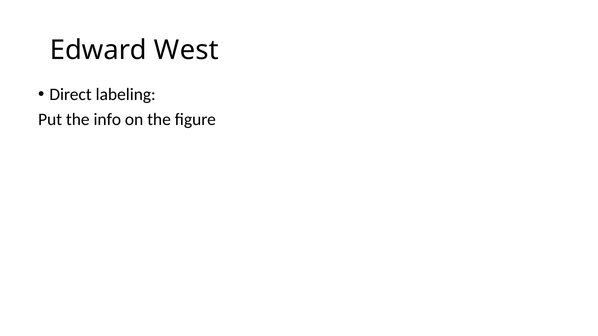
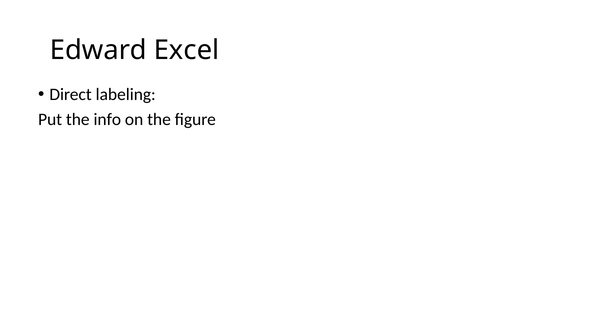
West: West -> Excel (186, 50)
